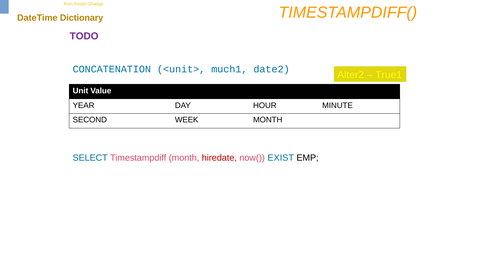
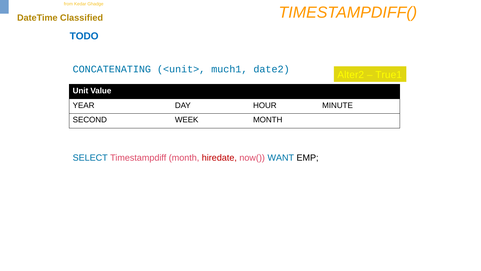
Dictionary: Dictionary -> Classified (82, 18)
TODO colour: purple -> blue (84, 36)
CONCATENATION: CONCATENATION -> CONCATENATING (112, 69)
EXIST: EXIST -> WANT (281, 158)
